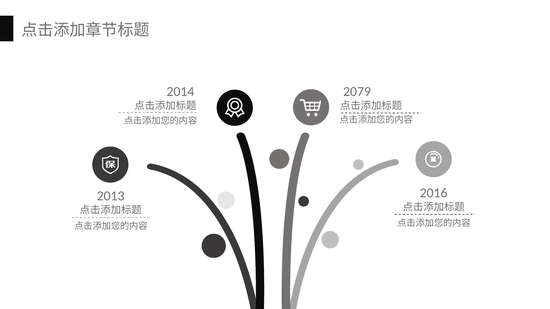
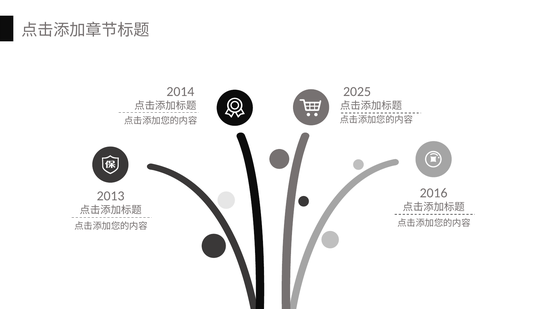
2079: 2079 -> 2025 (357, 92)
